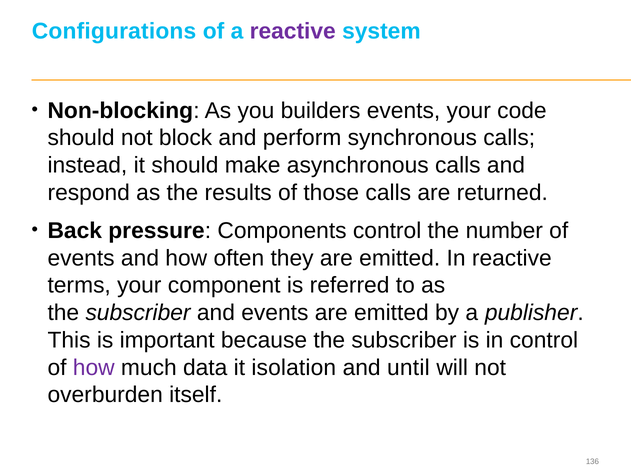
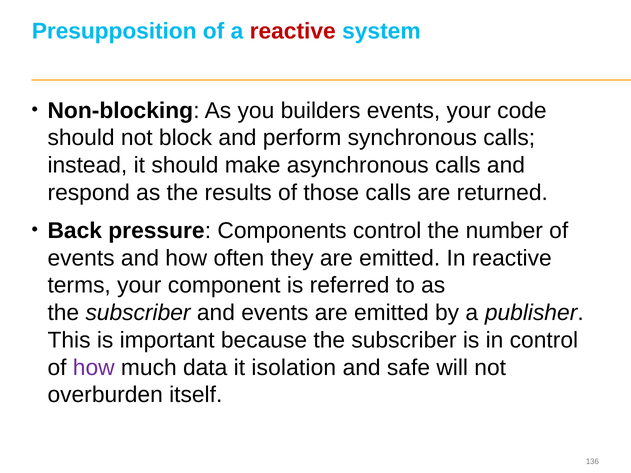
Configurations: Configurations -> Presupposition (114, 31)
reactive colour: purple -> red (293, 31)
until: until -> safe (409, 368)
